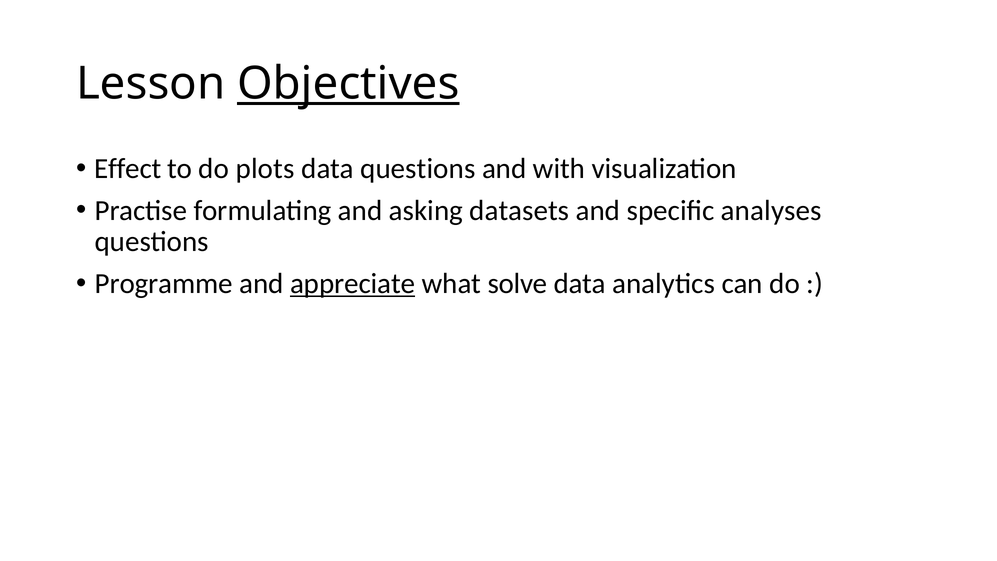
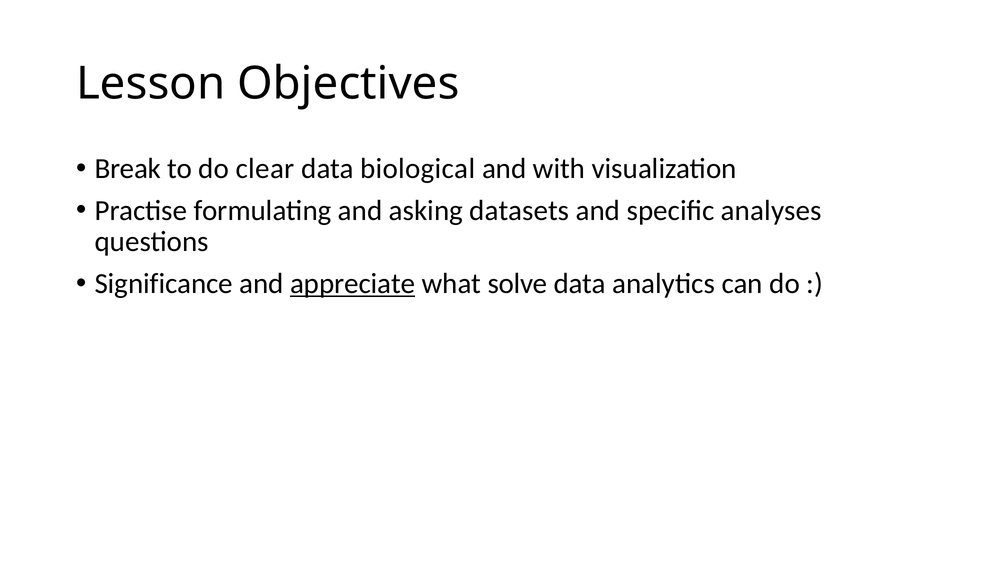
Objectives underline: present -> none (348, 84)
Effect: Effect -> Break (128, 169)
plots: plots -> clear (265, 169)
data questions: questions -> biological (418, 169)
Programme: Programme -> Significance (164, 284)
